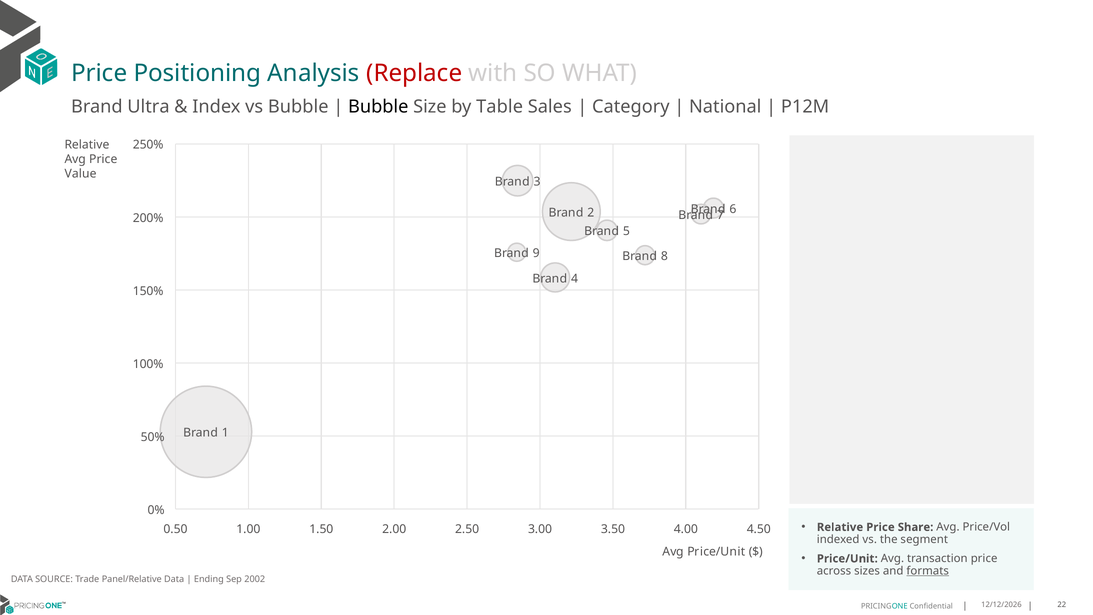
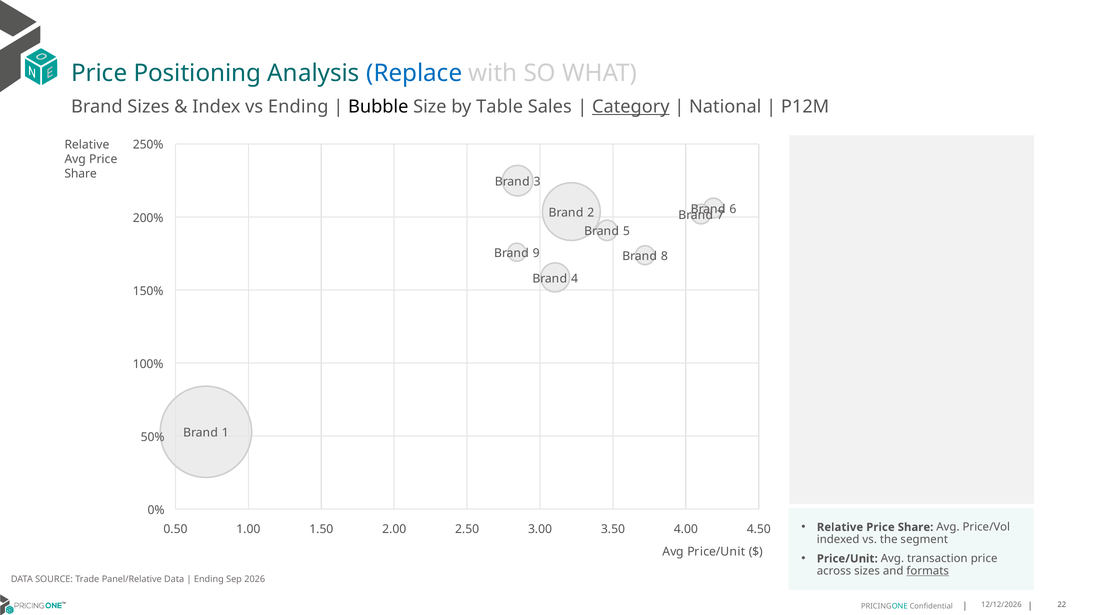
Replace colour: red -> blue (414, 73)
Brand Ultra: Ultra -> Sizes (148, 107)
vs Bubble: Bubble -> Ending (298, 107)
Category underline: none -> present (631, 107)
Value: Value -> Share (81, 174)
2002: 2002 -> 2026 (255, 579)
